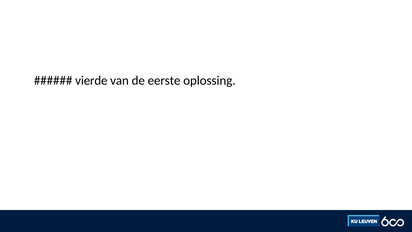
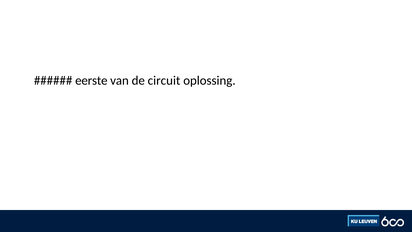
vierde: vierde -> eerste (91, 81)
eerste: eerste -> circuit (164, 81)
